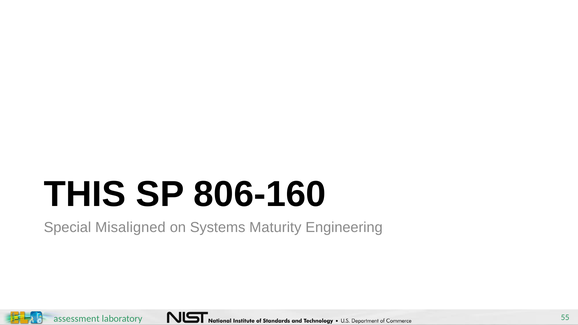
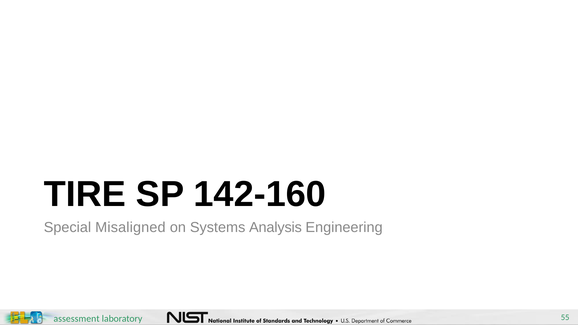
THIS: THIS -> TIRE (85, 194)
806-160: 806-160 -> 142-160 (260, 194)
Maturity: Maturity -> Analysis (275, 227)
